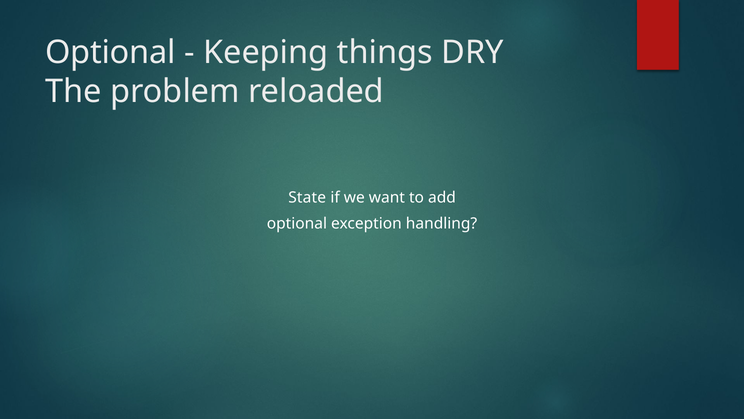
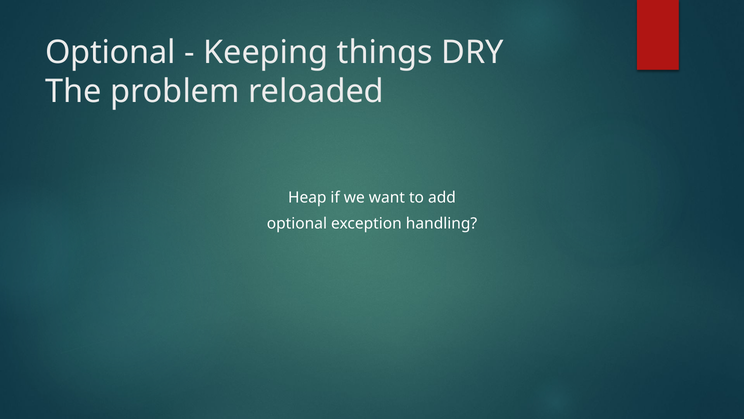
State: State -> Heap (307, 197)
